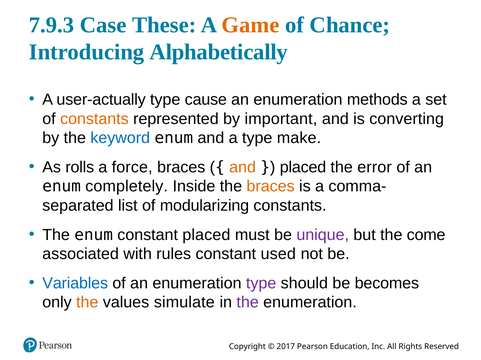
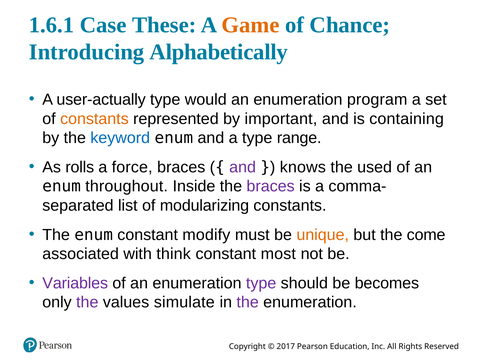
7.9.3: 7.9.3 -> 1.6.1 (52, 25)
cause: cause -> would (206, 100)
methods: methods -> program (377, 100)
converting: converting -> containing (407, 119)
make: make -> range (299, 138)
and colour: orange -> purple (243, 167)
placed: placed -> knows (303, 167)
error: error -> used (375, 167)
completely: completely -> throughout (127, 187)
braces colour: orange -> purple (271, 187)
constant placed: placed -> modify (206, 235)
unique colour: purple -> orange (323, 235)
rules: rules -> think (174, 254)
used: used -> most (278, 254)
Variables colour: blue -> purple (75, 284)
the colour: orange -> purple (87, 303)
